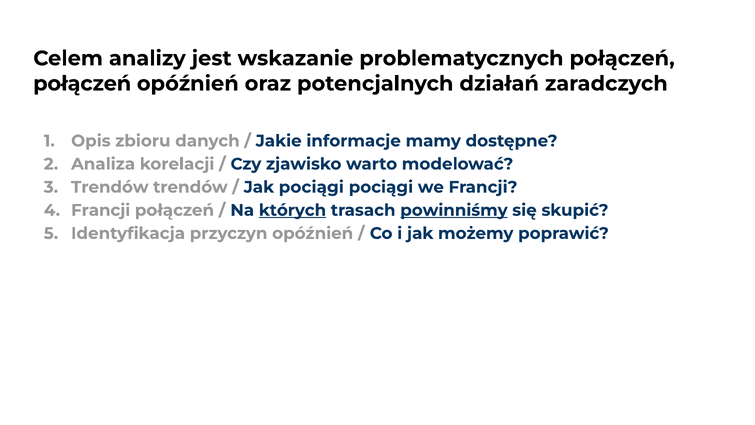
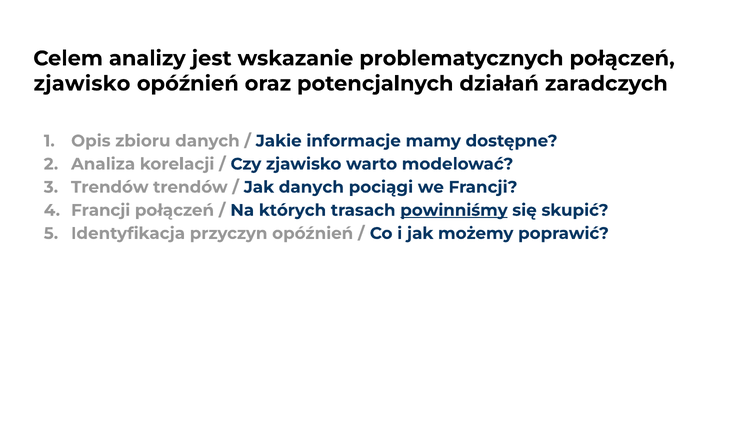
połączeń: połączeń -> zjawisko (82, 84)
Jak pociągi: pociągi -> danych (311, 187)
których underline: present -> none (293, 210)
